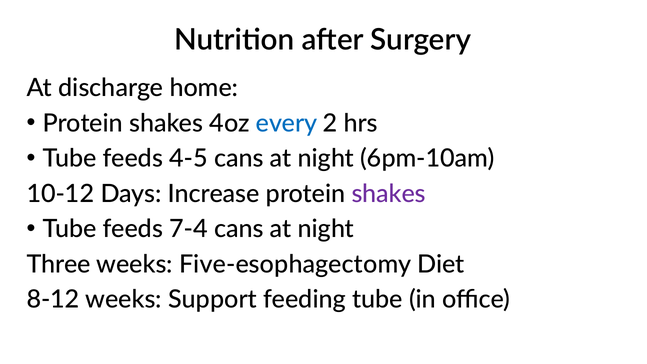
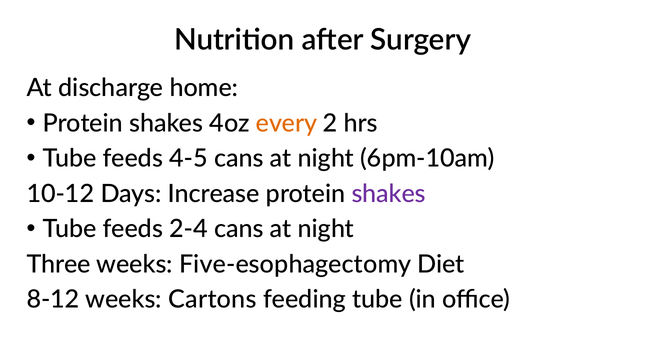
every colour: blue -> orange (287, 123)
7-4: 7-4 -> 2-4 (189, 229)
Support: Support -> Cartons (212, 300)
